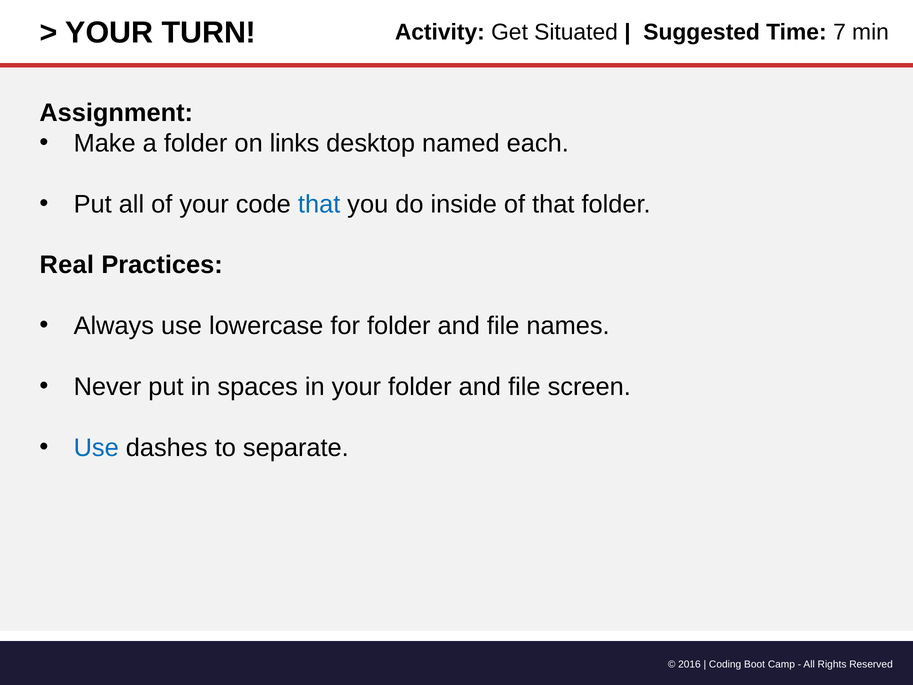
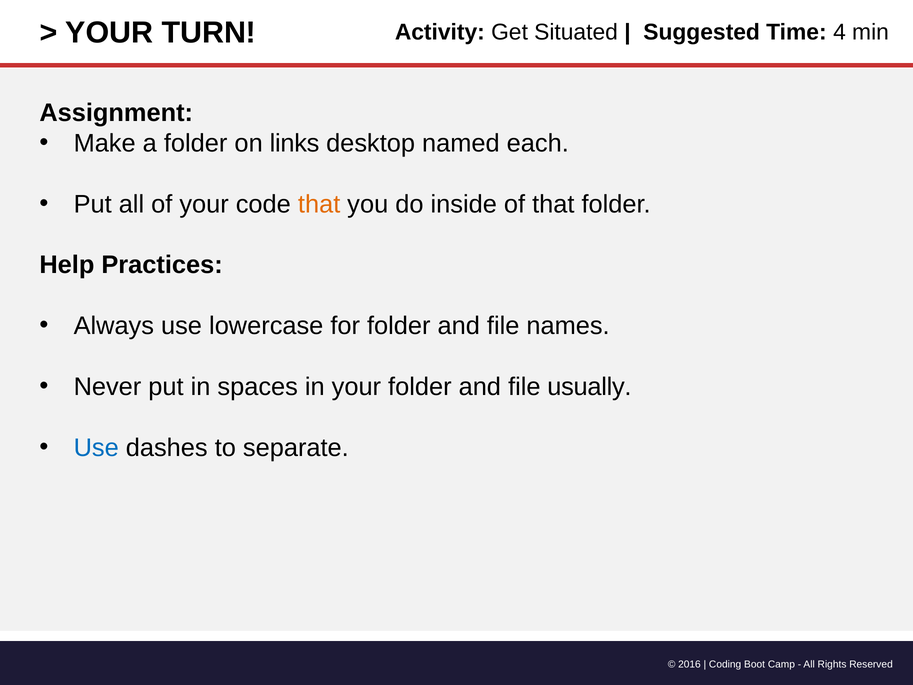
7: 7 -> 4 (839, 32)
that colour: blue -> orange (319, 204)
Real: Real -> Help (67, 265)
screen: screen -> usually (589, 387)
